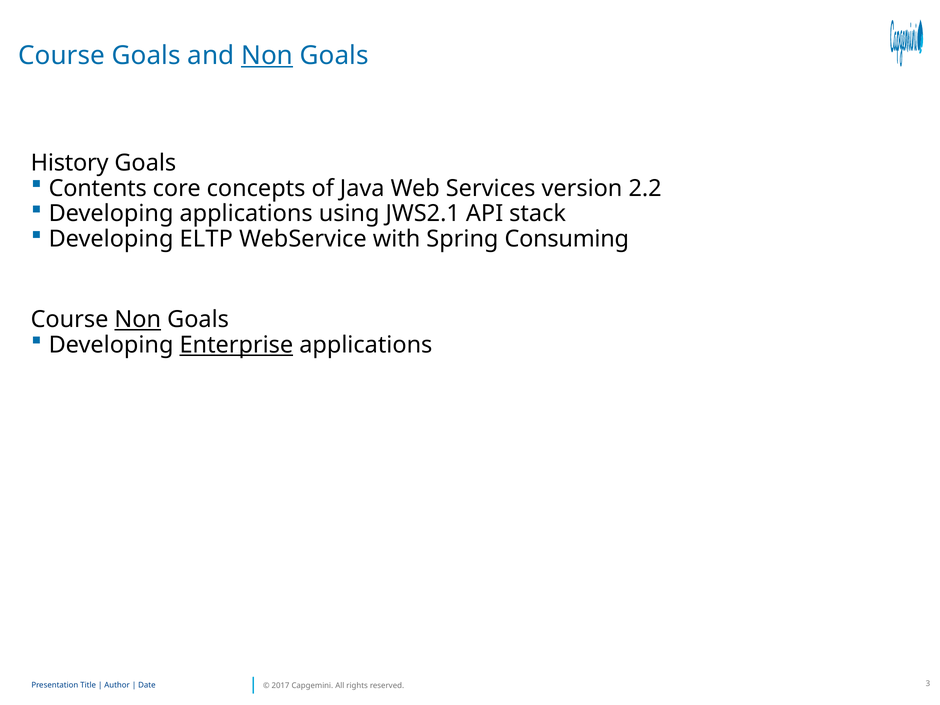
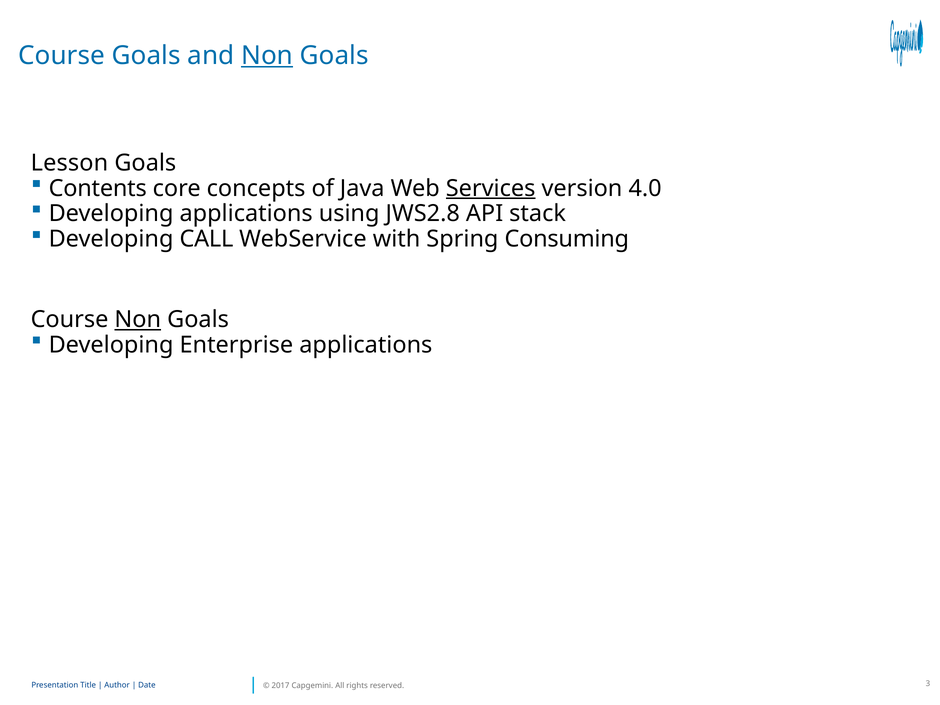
History: History -> Lesson (69, 163)
Services underline: none -> present (491, 188)
2.2: 2.2 -> 4.0 (645, 188)
JWS2.1: JWS2.1 -> JWS2.8 (423, 214)
ELTP: ELTP -> CALL (206, 239)
Enterprise underline: present -> none (236, 345)
